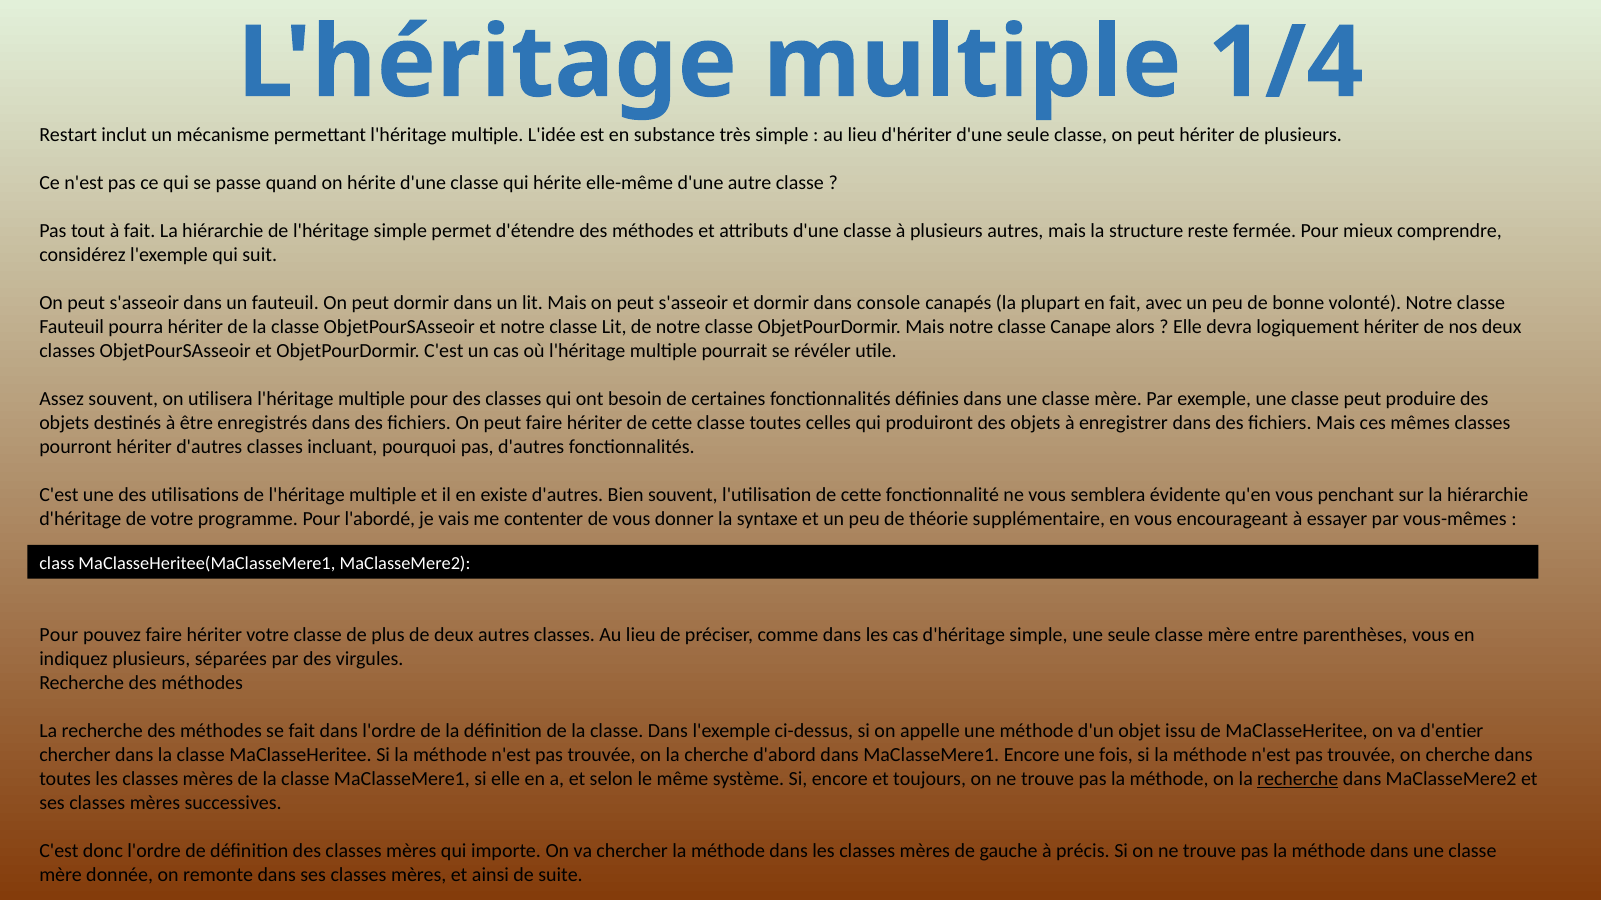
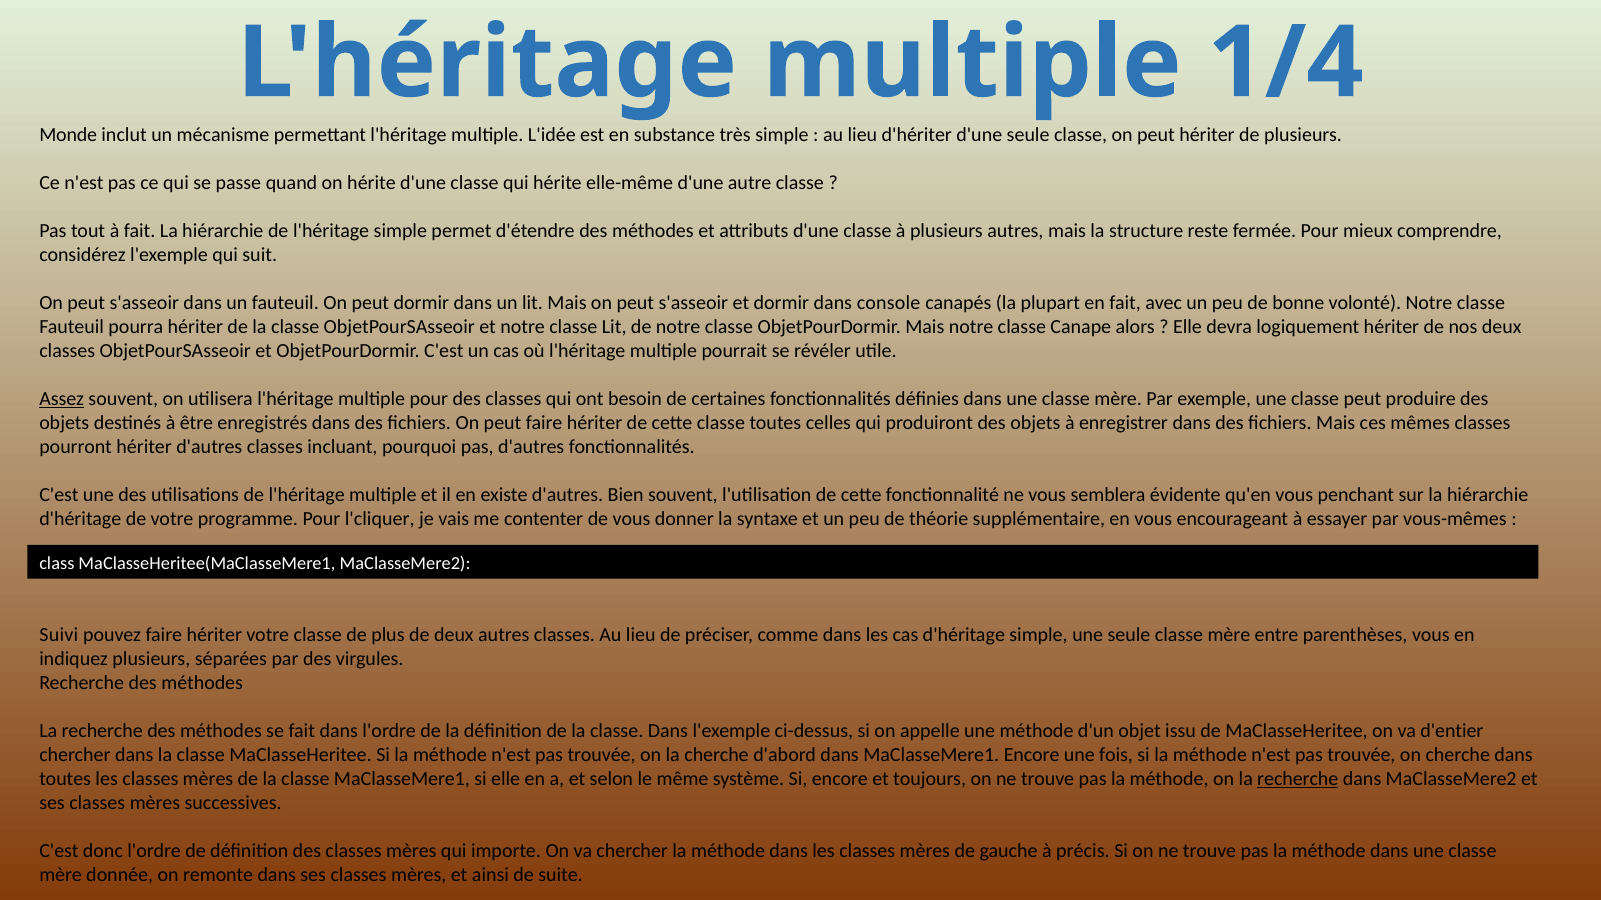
Restart: Restart -> Monde (68, 135)
Assez underline: none -> present (62, 399)
l'abordé: l'abordé -> l'cliquer (380, 519)
Pour: Pour -> Suivi (59, 635)
